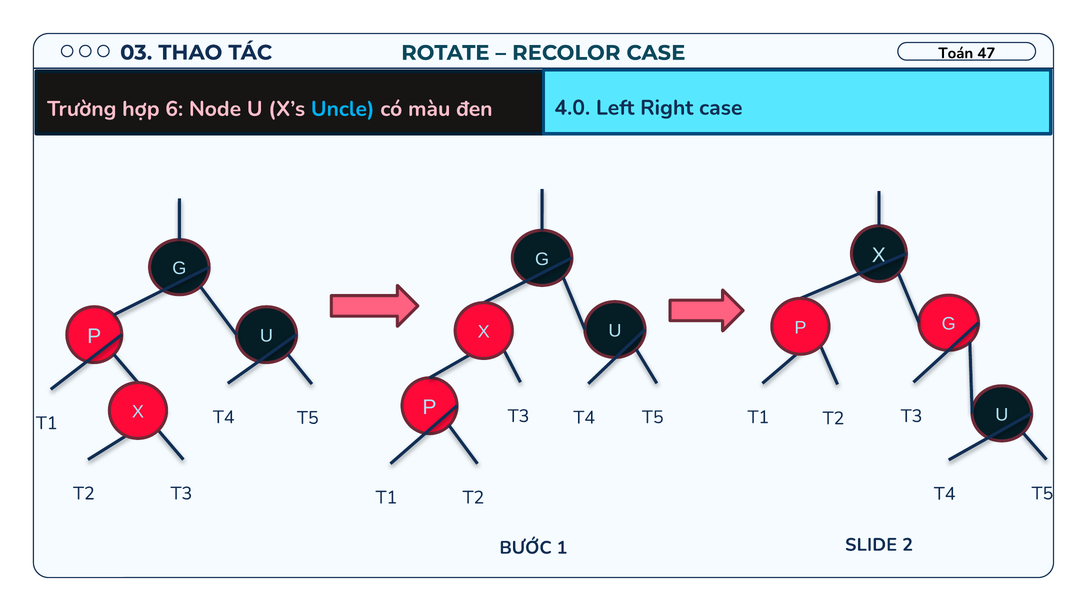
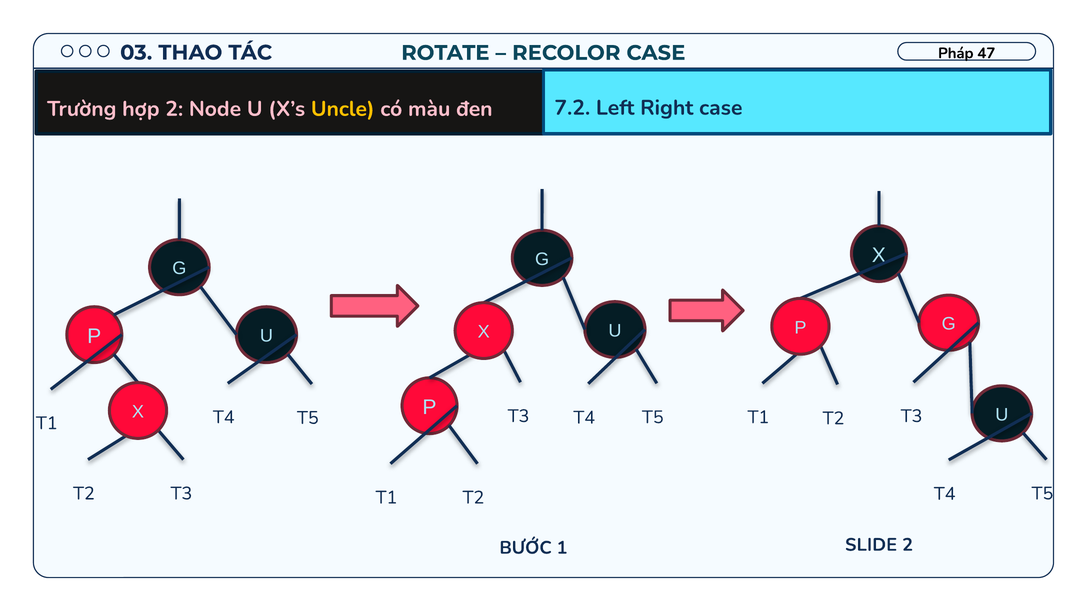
Toán: Toán -> Pháp (956, 53)
4.0: 4.0 -> 7.2 (572, 108)
hợp 6: 6 -> 2 (174, 109)
Uncle colour: light blue -> yellow (343, 109)
